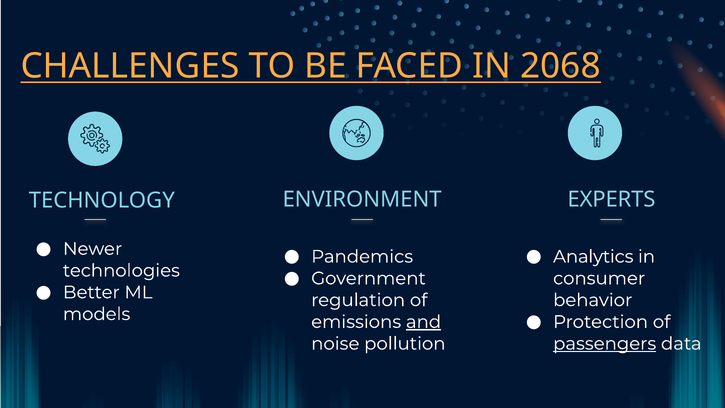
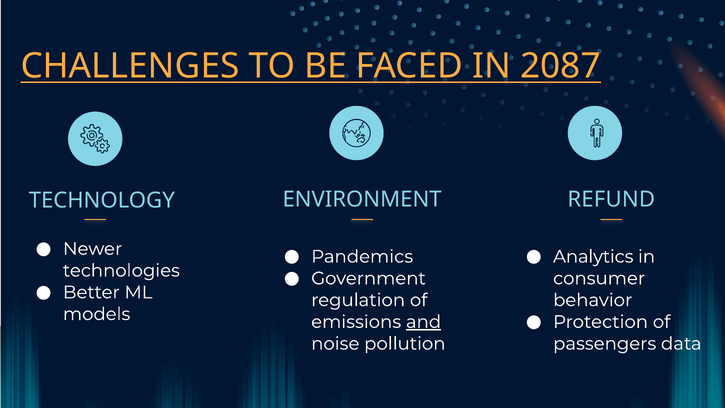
2068: 2068 -> 2087 (560, 66)
EXPERTS: EXPERTS -> REFUND (611, 199)
passengers underline: present -> none (605, 344)
